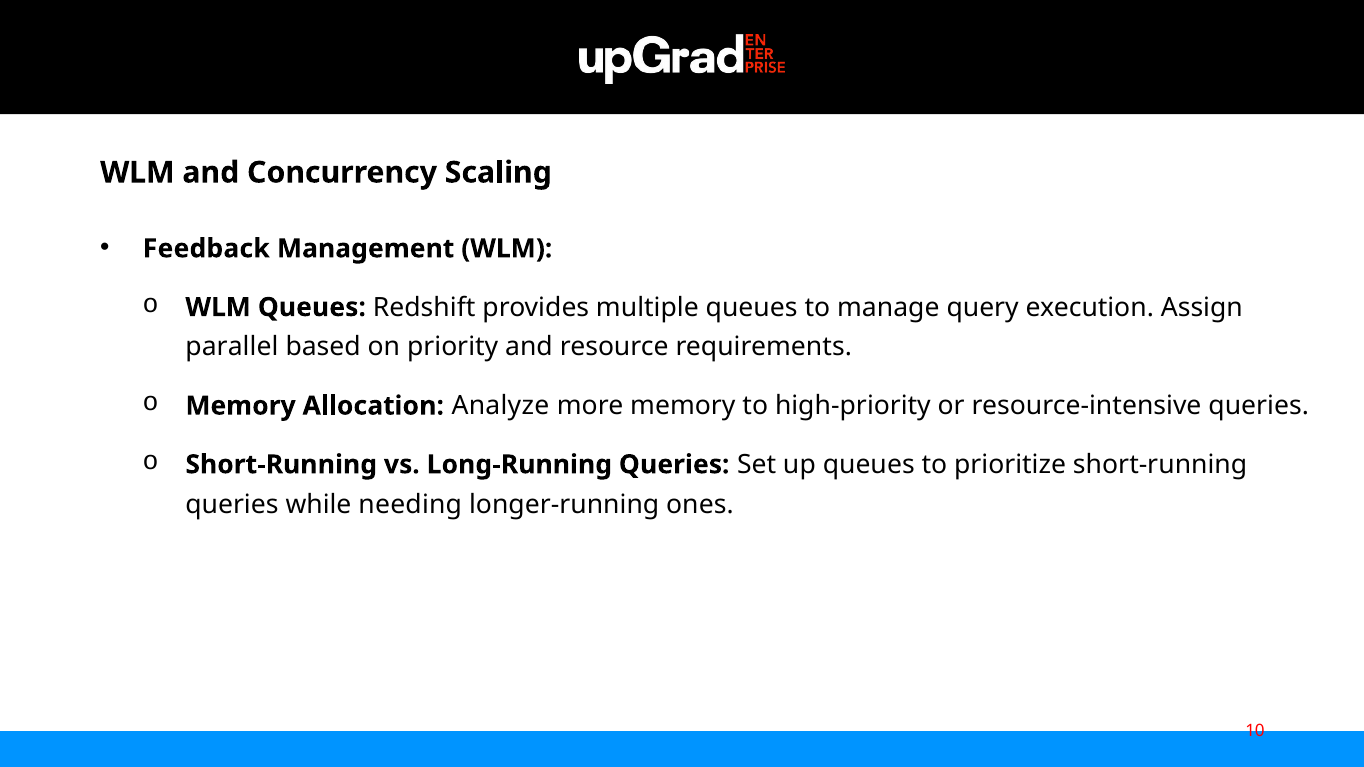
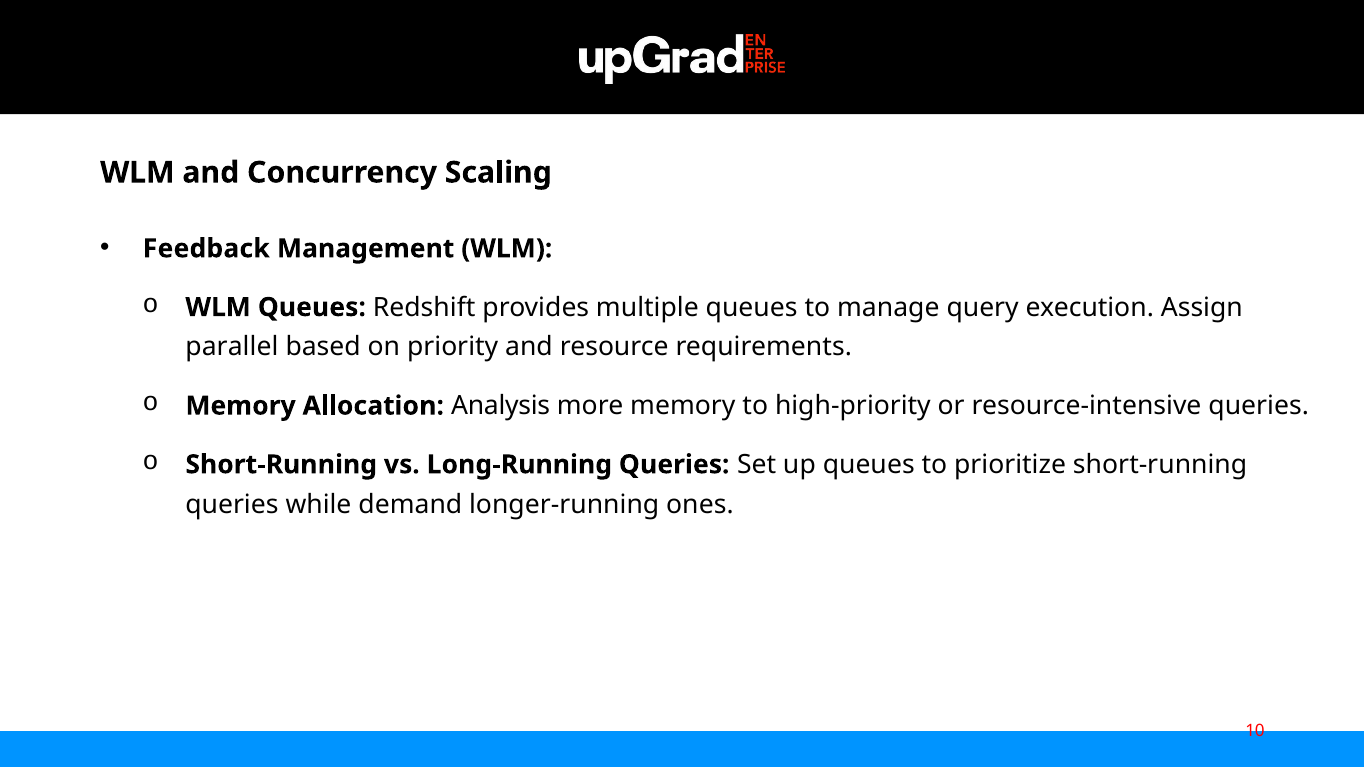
Analyze: Analyze -> Analysis (501, 406)
needing: needing -> demand (410, 505)
